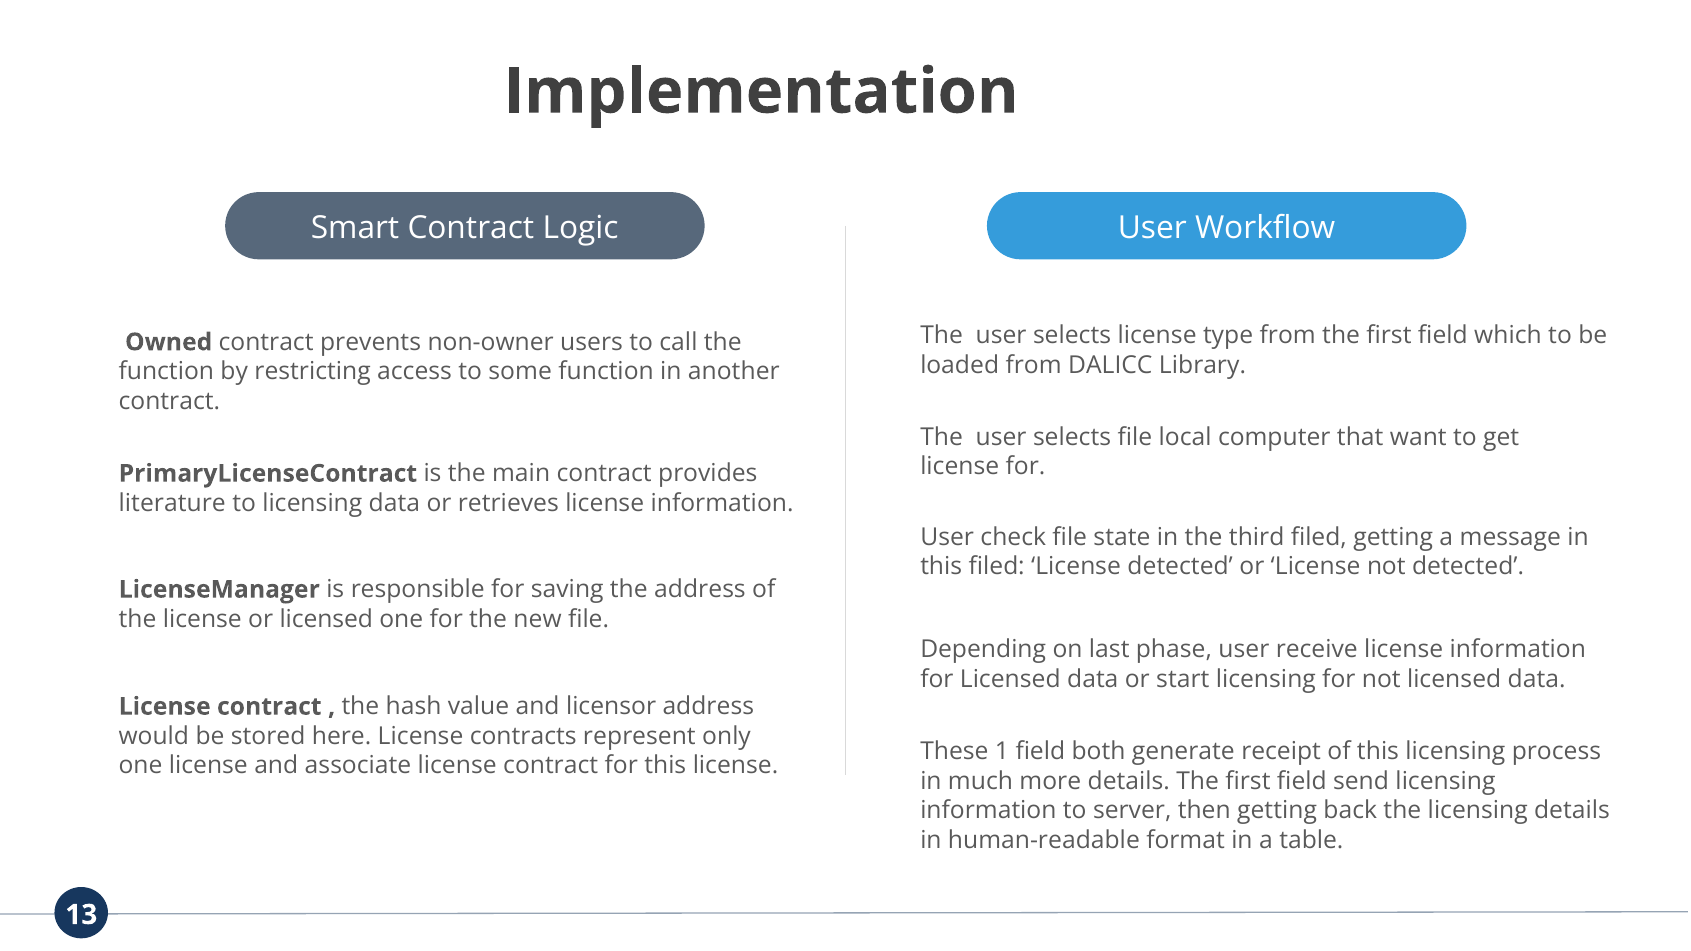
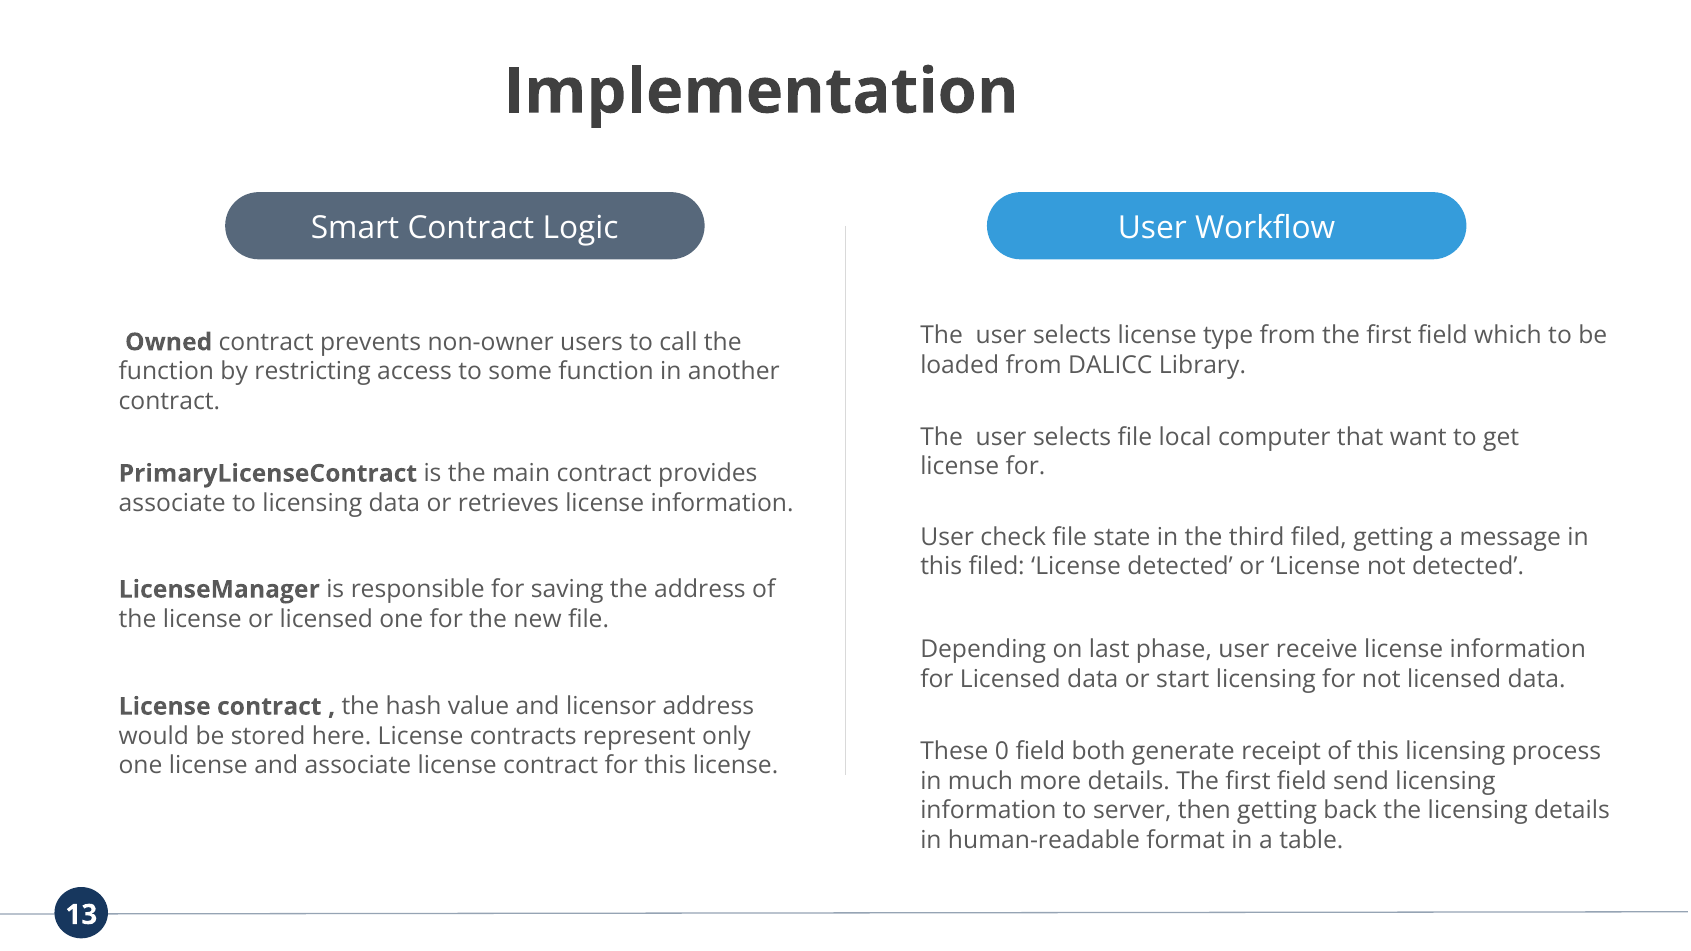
literature: literature -> associate (172, 503)
1: 1 -> 0 (1002, 752)
